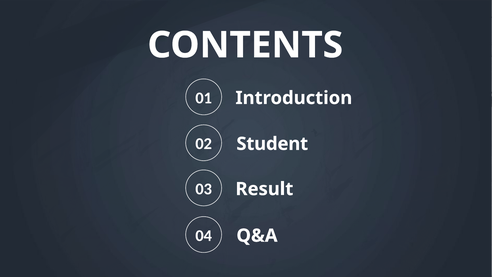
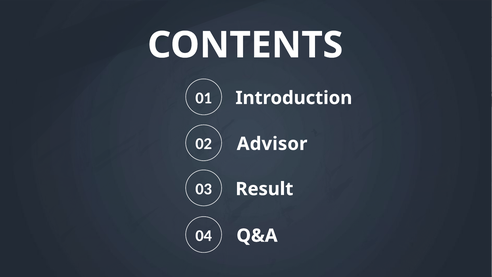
Student: Student -> Advisor (272, 144)
